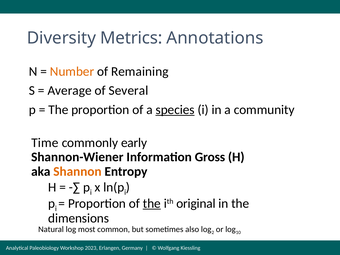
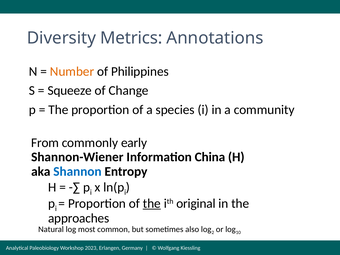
Remaining: Remaining -> Philippines (140, 72)
Average: Average -> Squeeze (70, 91)
Several: Several -> Change (129, 91)
species underline: present -> none (175, 110)
Time: Time -> From (45, 143)
Gross: Gross -> China (210, 157)
Shannon colour: orange -> blue (77, 171)
dimensions: dimensions -> approaches (79, 218)
